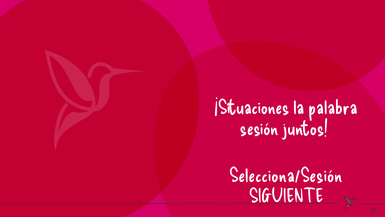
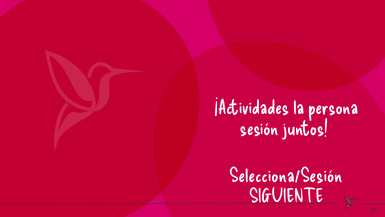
¡Situaciones: ¡Situaciones -> ¡Actividades (252, 108)
palabra: palabra -> persona (333, 108)
